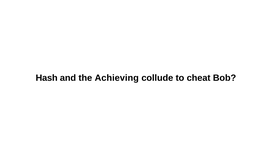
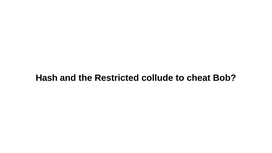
Achieving: Achieving -> Restricted (117, 78)
